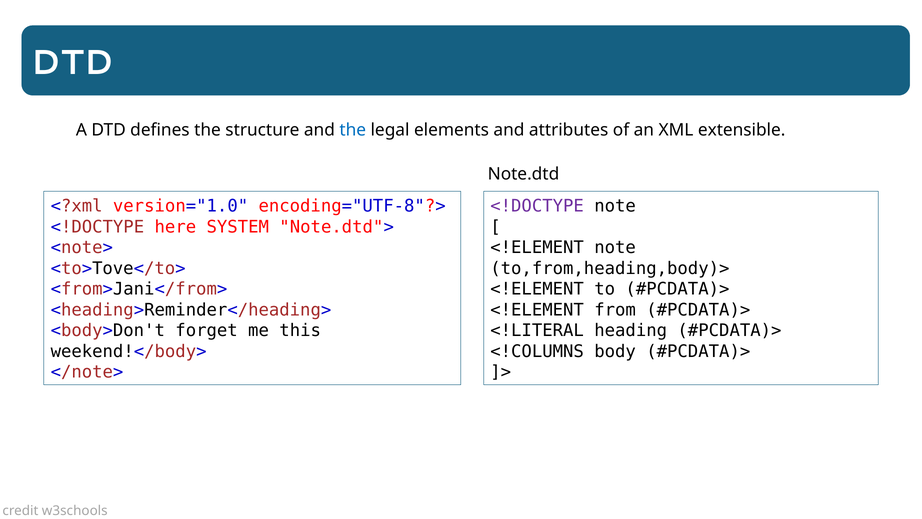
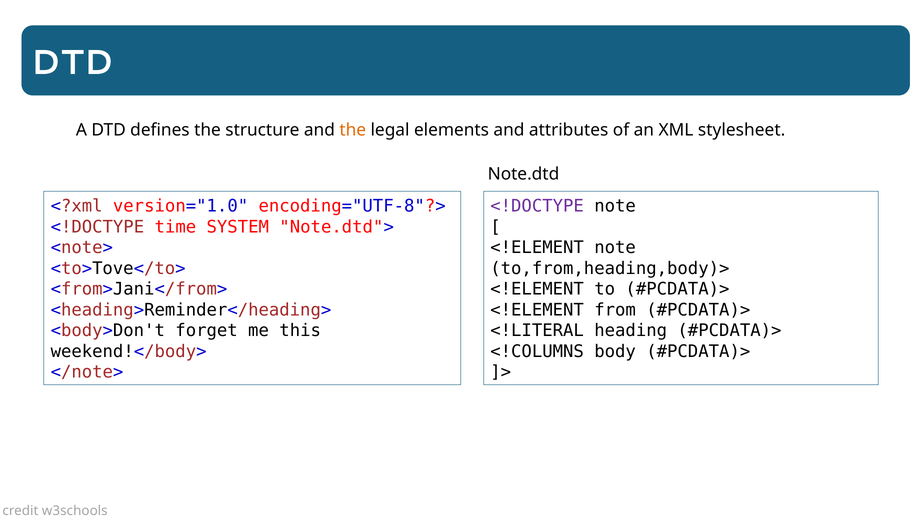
the colour: blue -> orange (353, 130)
extensible: extensible -> stylesheet (742, 130)
here: here -> time (175, 227)
